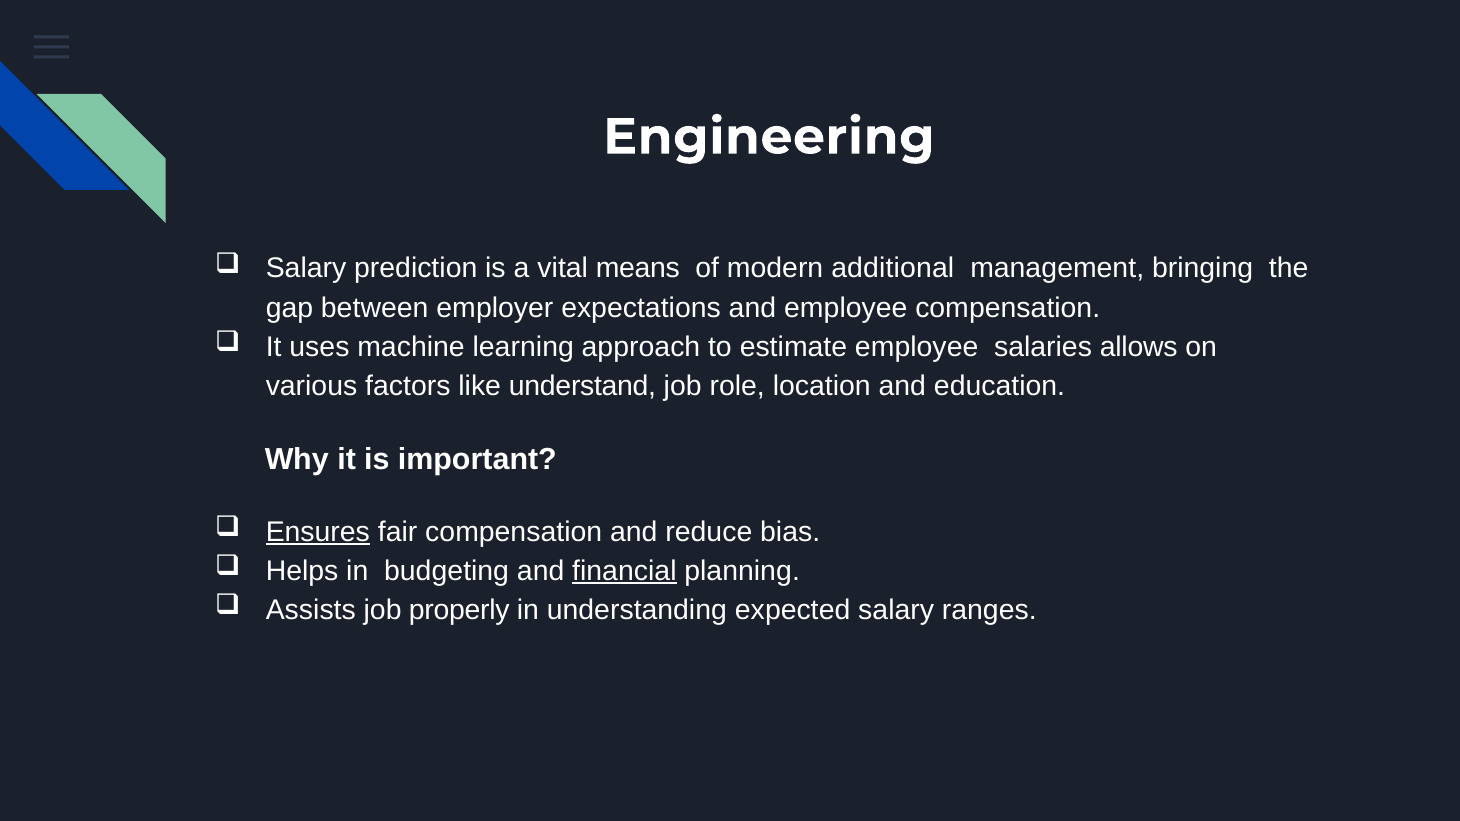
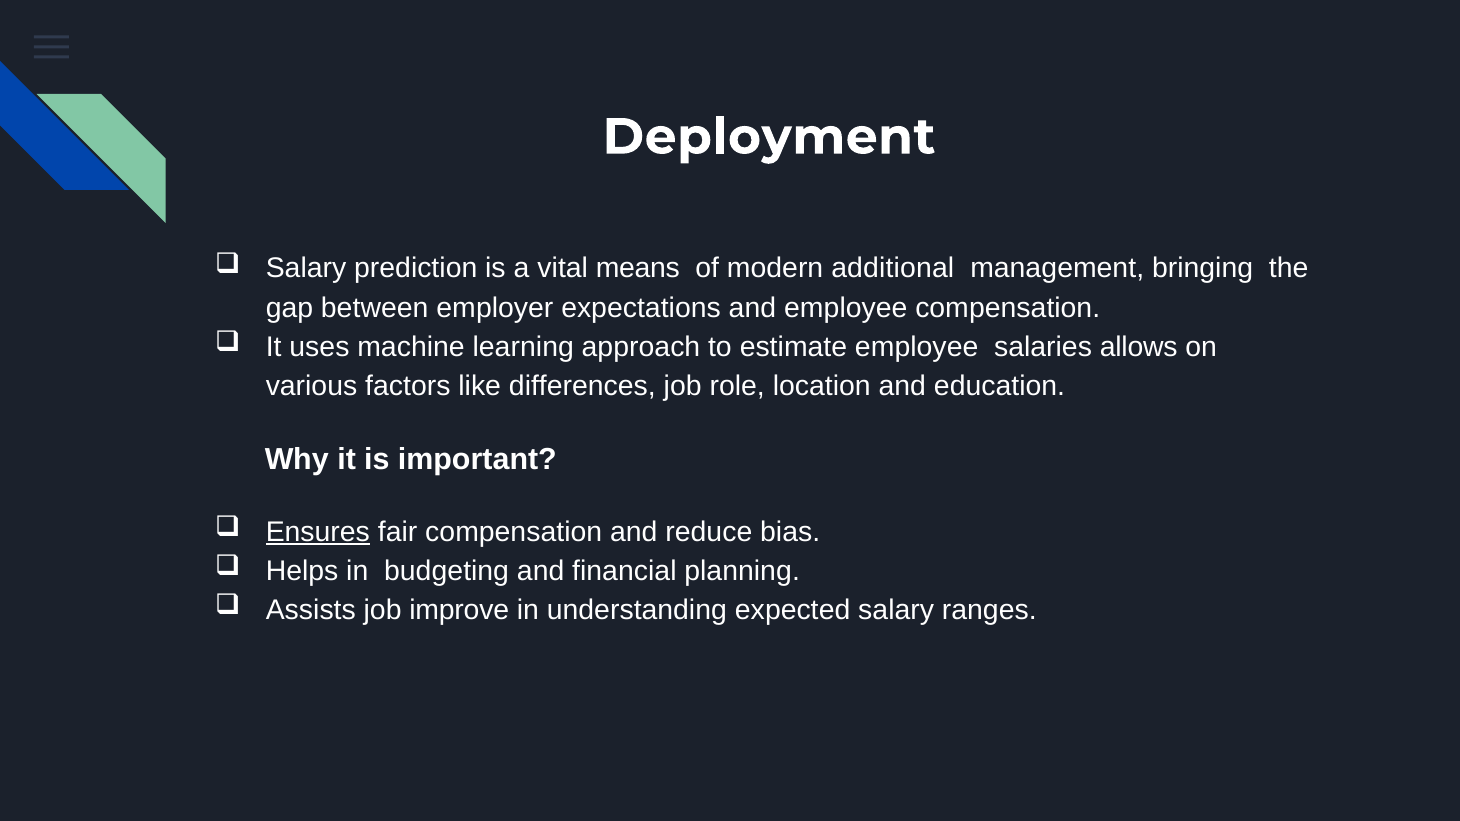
Engineering: Engineering -> Deployment (769, 137)
understand: understand -> differences (582, 386)
financial underline: present -> none (624, 571)
properly: properly -> improve (459, 610)
